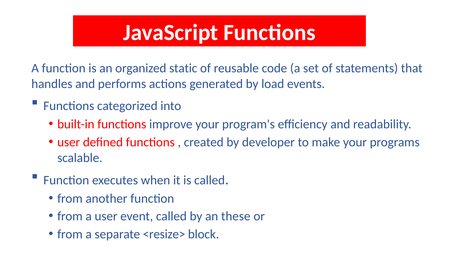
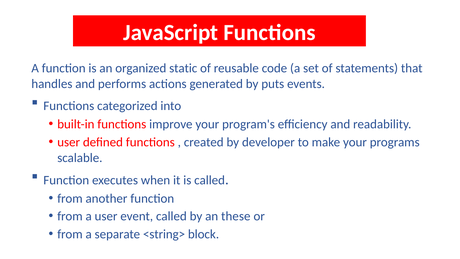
load: load -> puts (273, 84)
<resize>: <resize> -> <string> (164, 234)
